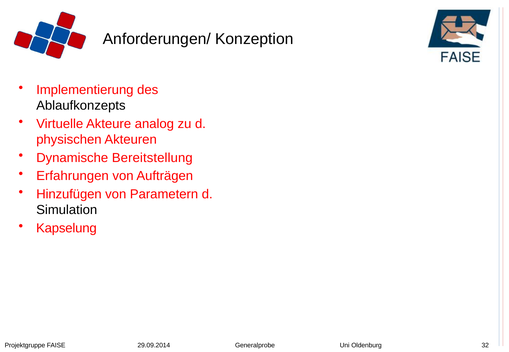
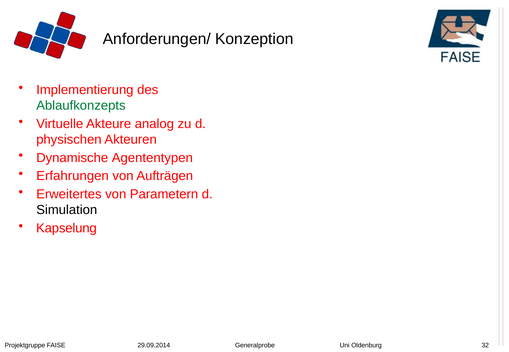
Ablaufkonzepts colour: black -> green (81, 106)
Bereitstellung: Bereitstellung -> Agententypen (152, 158)
Hinzufügen: Hinzufügen -> Erweitertes (69, 194)
